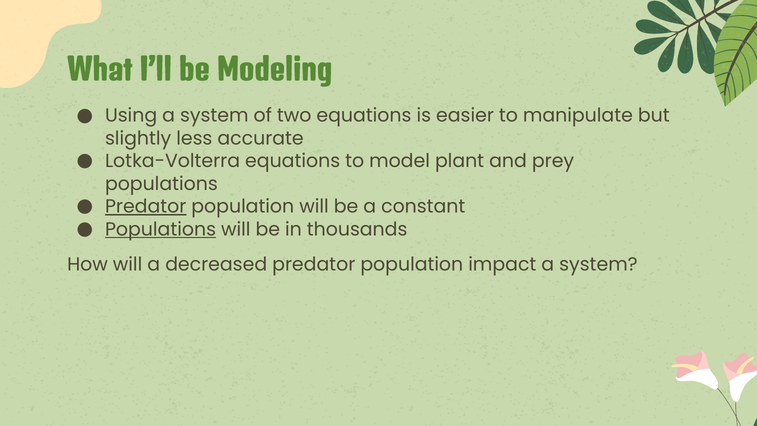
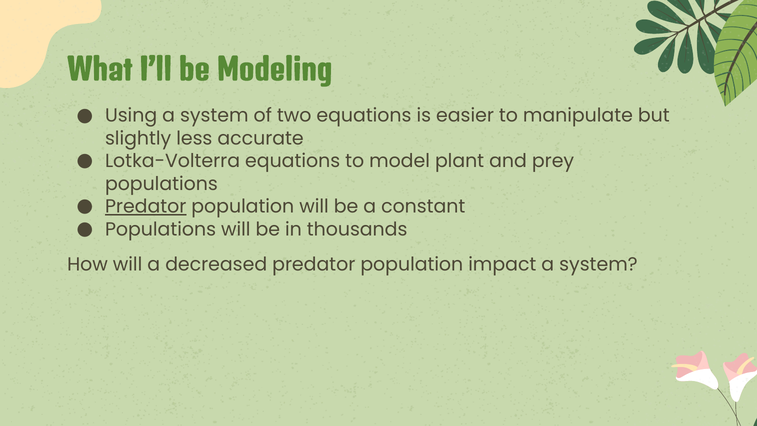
Populations underline: present -> none (161, 229)
